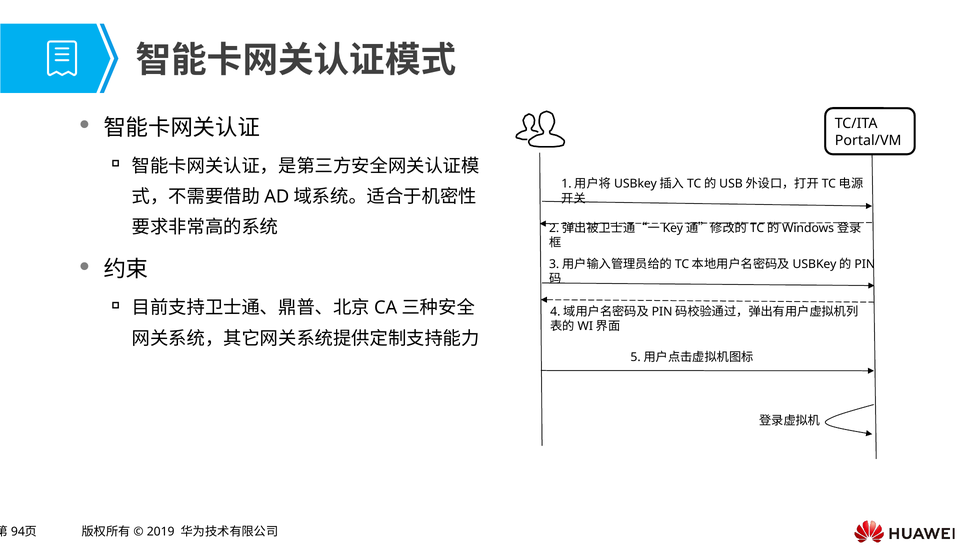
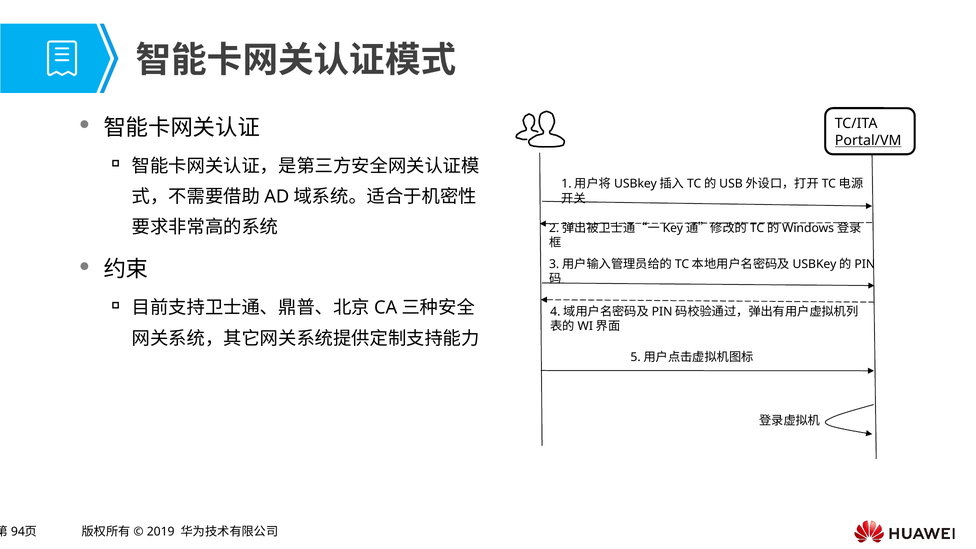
Portal/VM underline: none -> present (868, 141)
